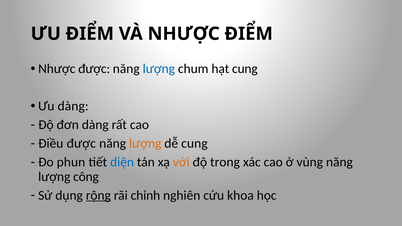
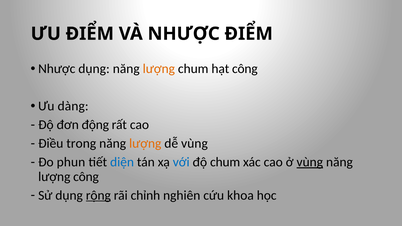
Nhược được: được -> dụng (94, 69)
lượng colour: blue -> orange (159, 69)
hạt cung: cung -> công (245, 69)
đơn dàng: dàng -> động (95, 125)
Điều được: được -> trong (81, 144)
dễ cung: cung -> vùng (194, 144)
với colour: orange -> blue (181, 162)
độ trong: trong -> chum (225, 162)
vùng underline: none -> present (310, 162)
